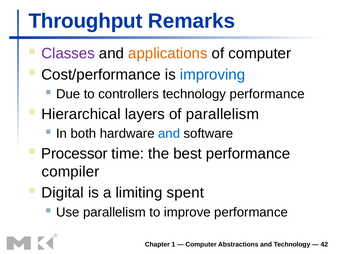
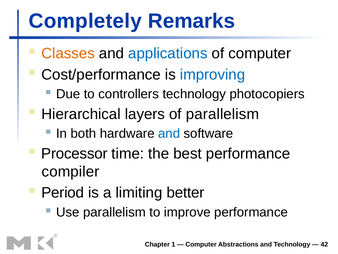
Throughput: Throughput -> Completely (85, 21)
Classes colour: purple -> orange (68, 53)
applications colour: orange -> blue (168, 53)
technology performance: performance -> photocopiers (267, 94)
Digital: Digital -> Period (63, 192)
spent: spent -> better (185, 192)
